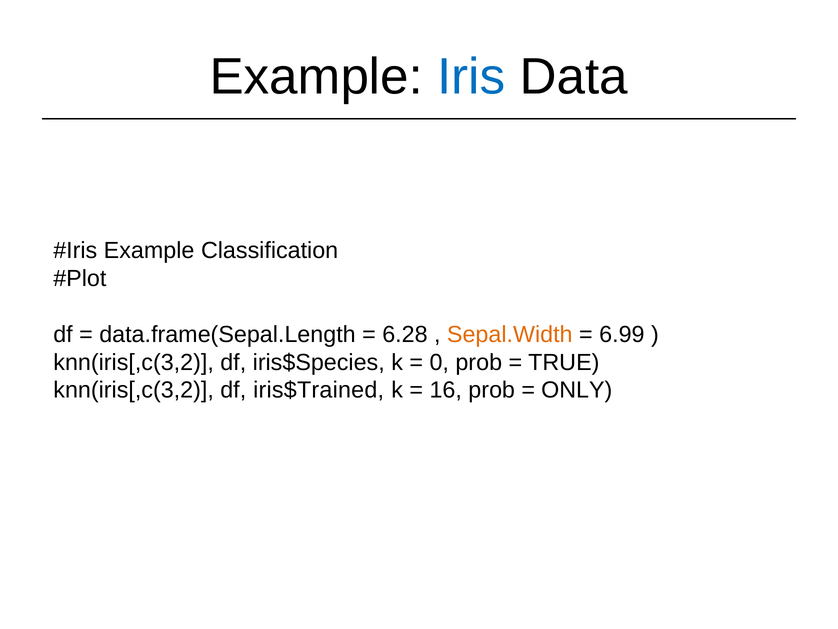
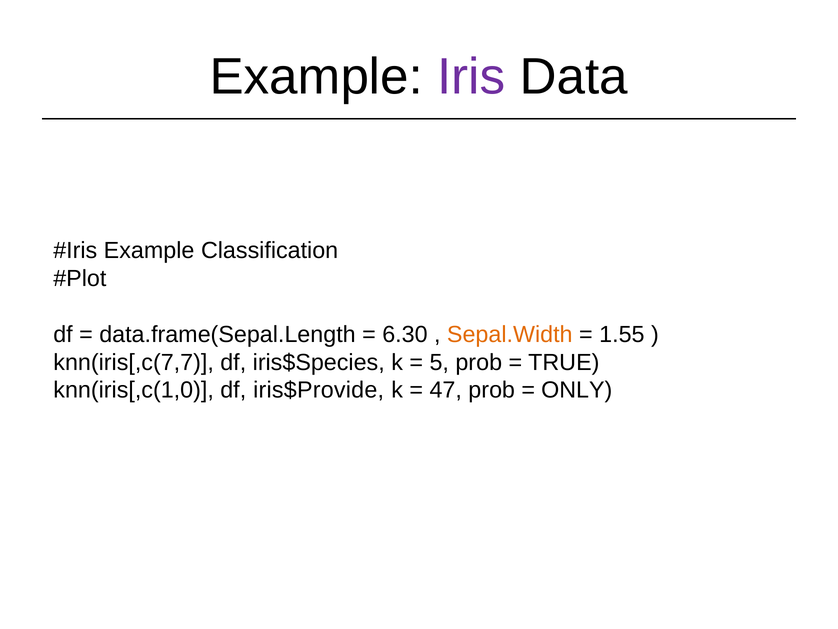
Iris colour: blue -> purple (471, 77)
6.28: 6.28 -> 6.30 (405, 334)
6.99: 6.99 -> 1.55 (622, 334)
knn(iris[,c(3,2: knn(iris[,c(3,2 -> knn(iris[,c(7,7 (134, 362)
0: 0 -> 5 (439, 362)
knn(iris[,c(3,2: knn(iris[,c(3,2 -> knn(iris[,c(1,0 (134, 390)
iris$Trained: iris$Trained -> iris$Provide (319, 390)
16: 16 -> 47 (446, 390)
